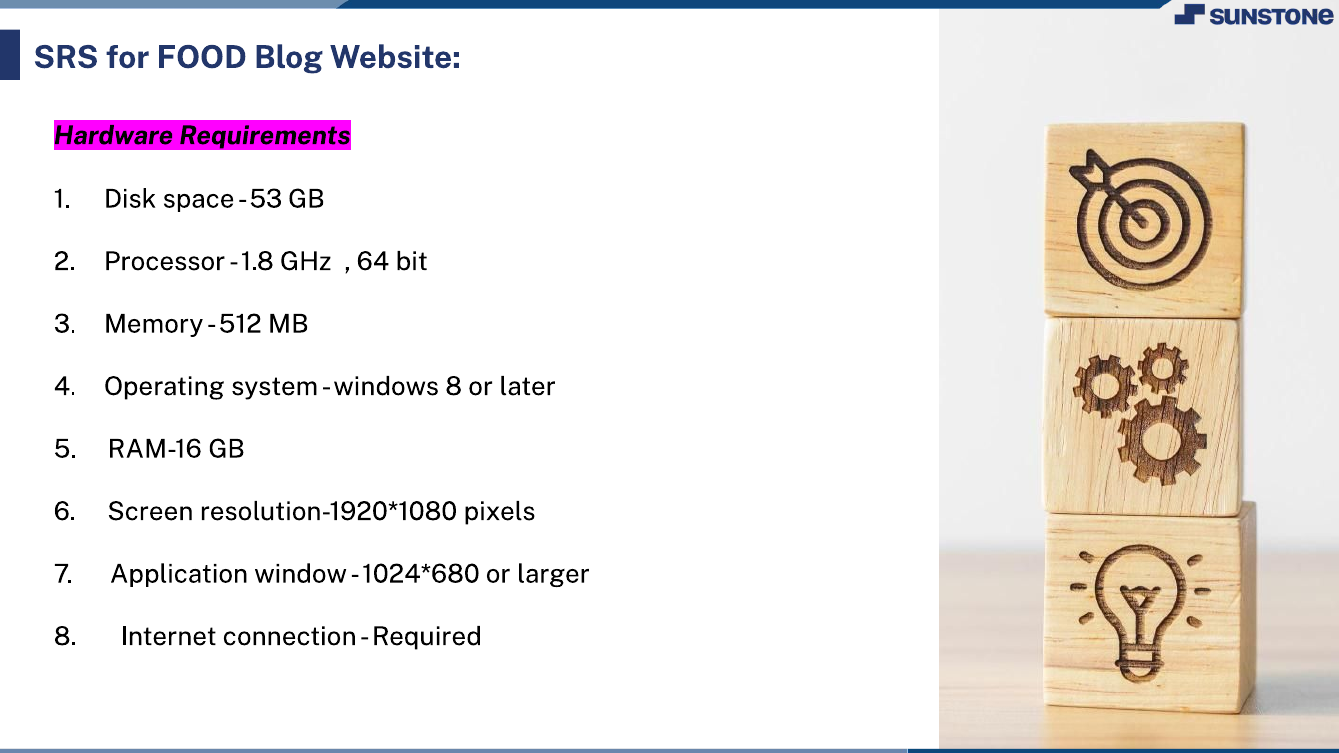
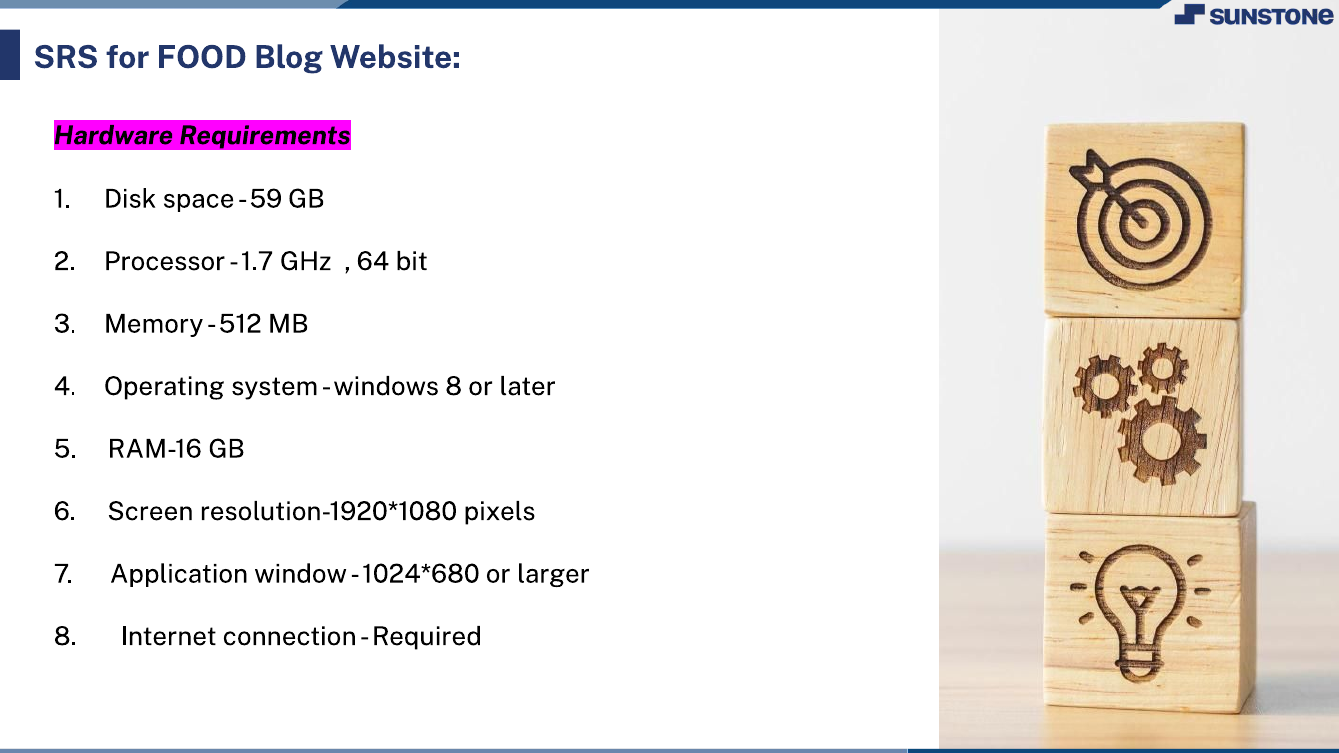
53: 53 -> 59 (266, 199)
1.8: 1.8 -> 1.7 (257, 262)
